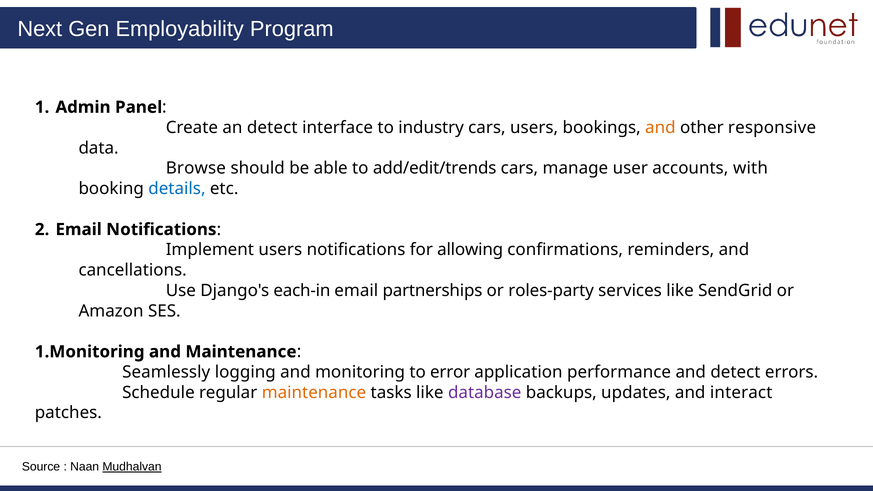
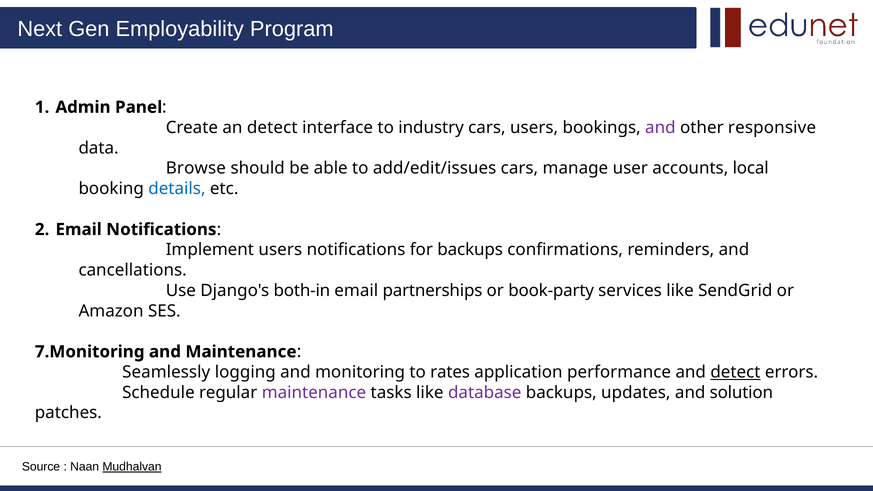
and colour: orange -> purple (660, 128)
add/edit/trends: add/edit/trends -> add/edit/issues (435, 168)
with: with -> local (751, 168)
for allowing: allowing -> backups (470, 250)
each-in: each-in -> both-in (302, 291)
roles-party: roles-party -> book-party (551, 291)
1.Monitoring: 1.Monitoring -> 7.Monitoring (90, 352)
error: error -> rates (450, 372)
detect underline: none -> present (735, 372)
maintenance colour: orange -> purple (314, 393)
interact: interact -> solution (741, 393)
